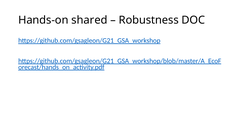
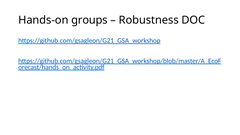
shared: shared -> groups (89, 20)
